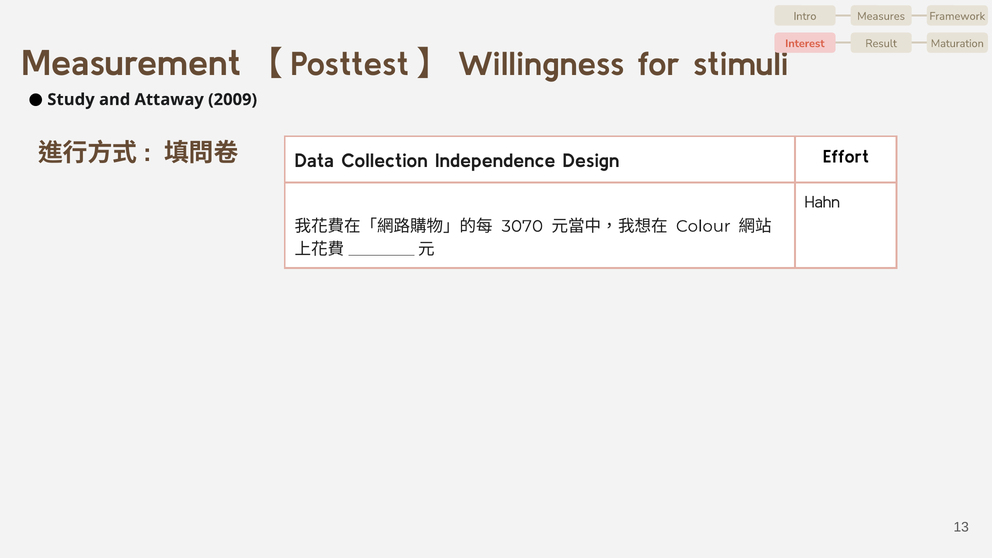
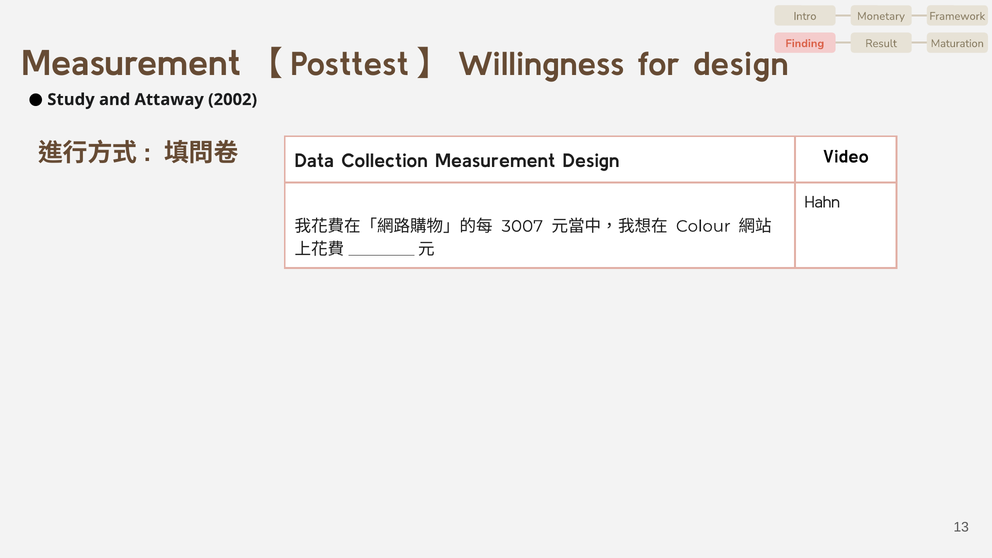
Measures: Measures -> Monetary (881, 16)
Interest: Interest -> Finding (805, 43)
for stimuli: stimuli -> design (741, 64)
2009: 2009 -> 2002 (233, 100)
Collection Independence: Independence -> Measurement (495, 161)
Effort: Effort -> Video (846, 157)
3070: 3070 -> 3007 (522, 226)
